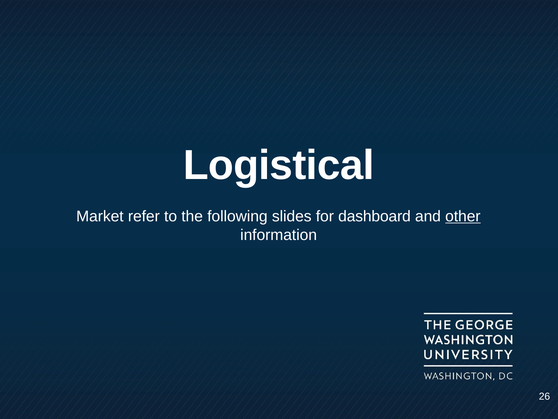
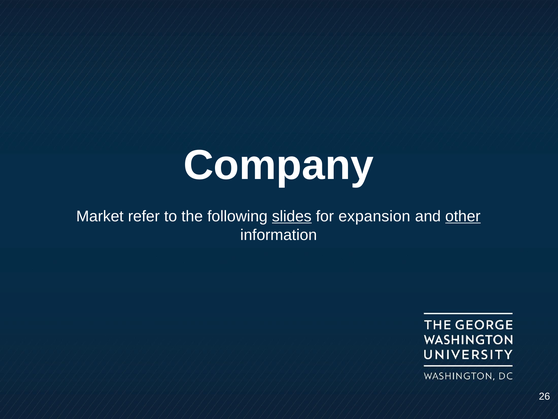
Logistical: Logistical -> Company (279, 165)
slides underline: none -> present (292, 216)
dashboard: dashboard -> expansion (374, 216)
